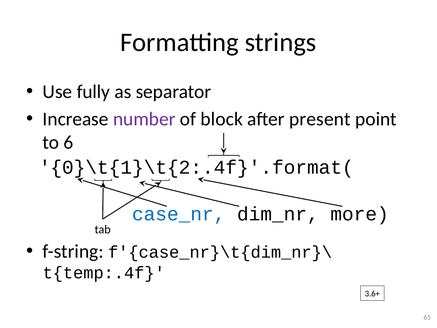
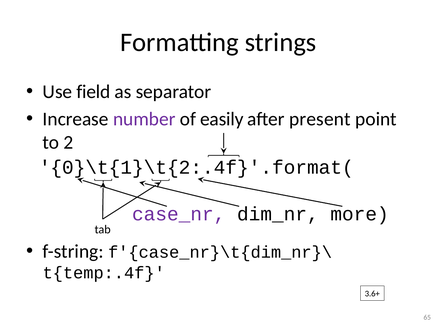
fully: fully -> field (93, 92)
block: block -> easily (222, 119)
6: 6 -> 2 (68, 142)
case_nr colour: blue -> purple (179, 214)
